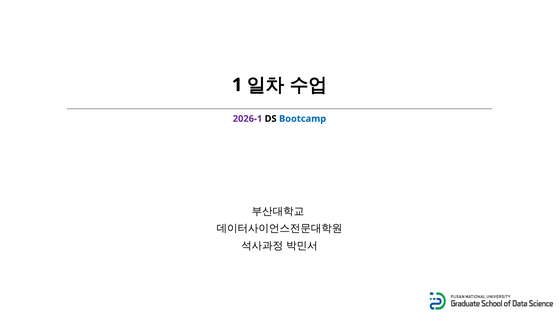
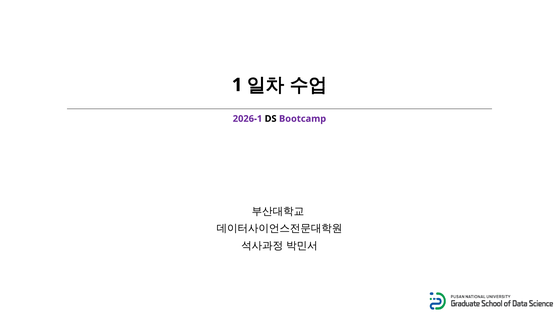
Bootcamp colour: blue -> purple (303, 119)
